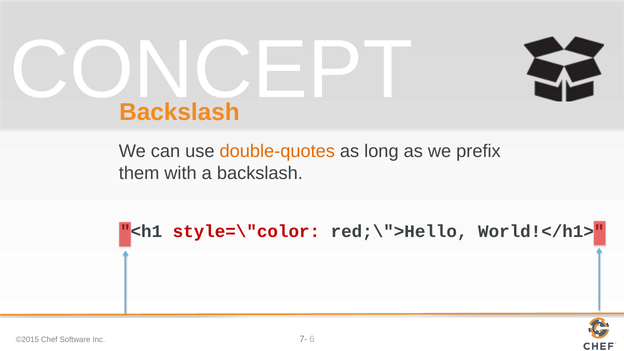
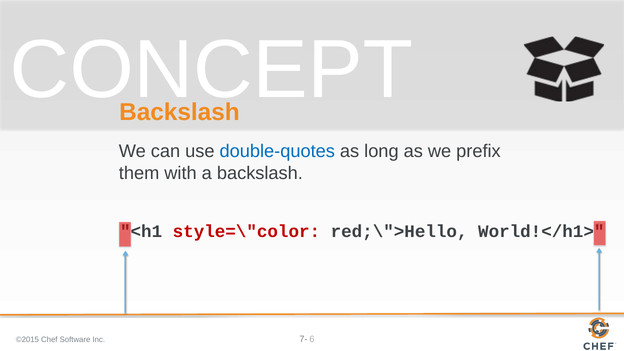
double-quotes colour: orange -> blue (277, 151)
